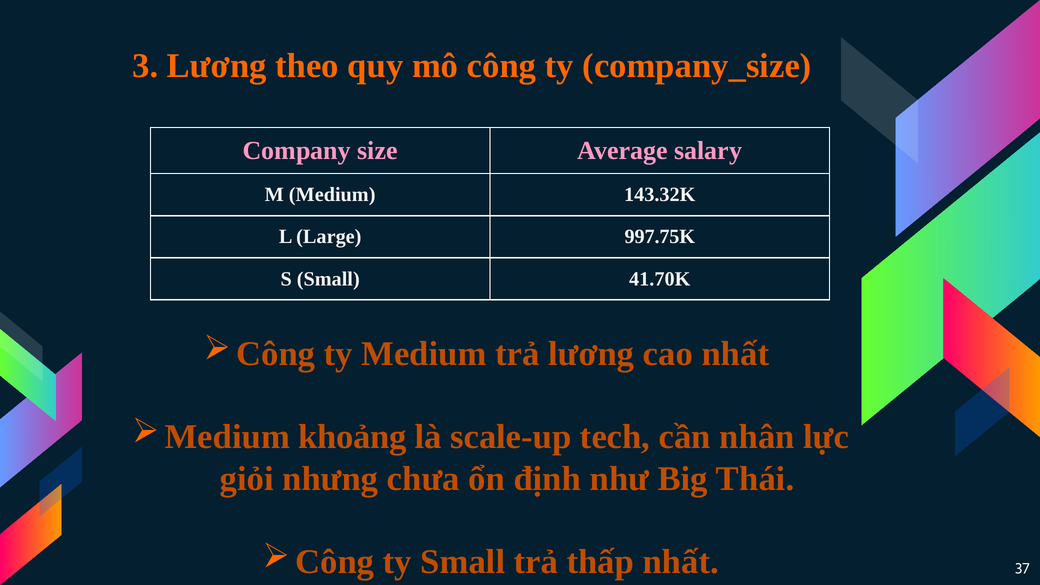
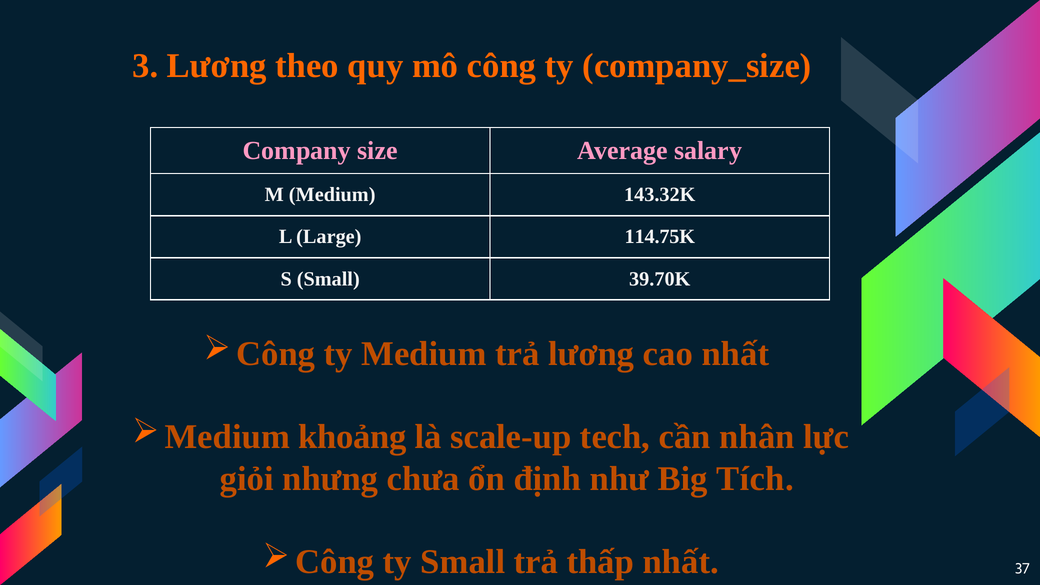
997.75K: 997.75K -> 114.75K (660, 237)
41.70K: 41.70K -> 39.70K (660, 279)
Thái: Thái -> Tích (755, 479)
